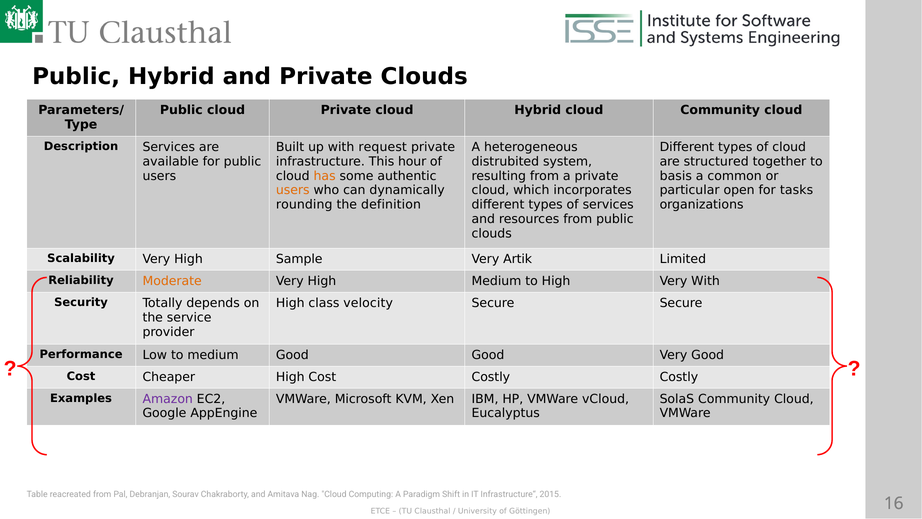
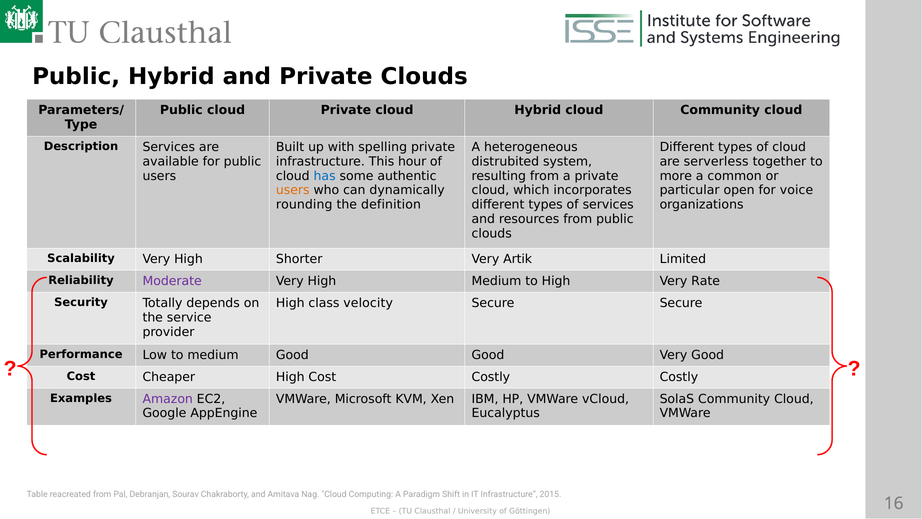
request: request -> spelling (383, 147)
structured: structured -> serverless (716, 161)
has colour: orange -> blue (325, 176)
basis: basis -> more (676, 176)
tasks: tasks -> voice (797, 190)
Sample: Sample -> Shorter (299, 259)
Moderate colour: orange -> purple (172, 281)
Very With: With -> Rate (706, 281)
